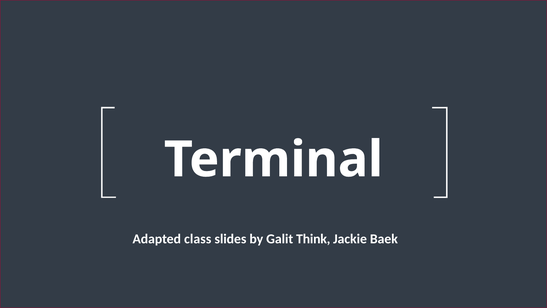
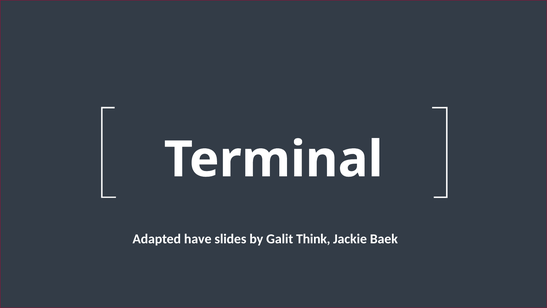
class: class -> have (198, 239)
